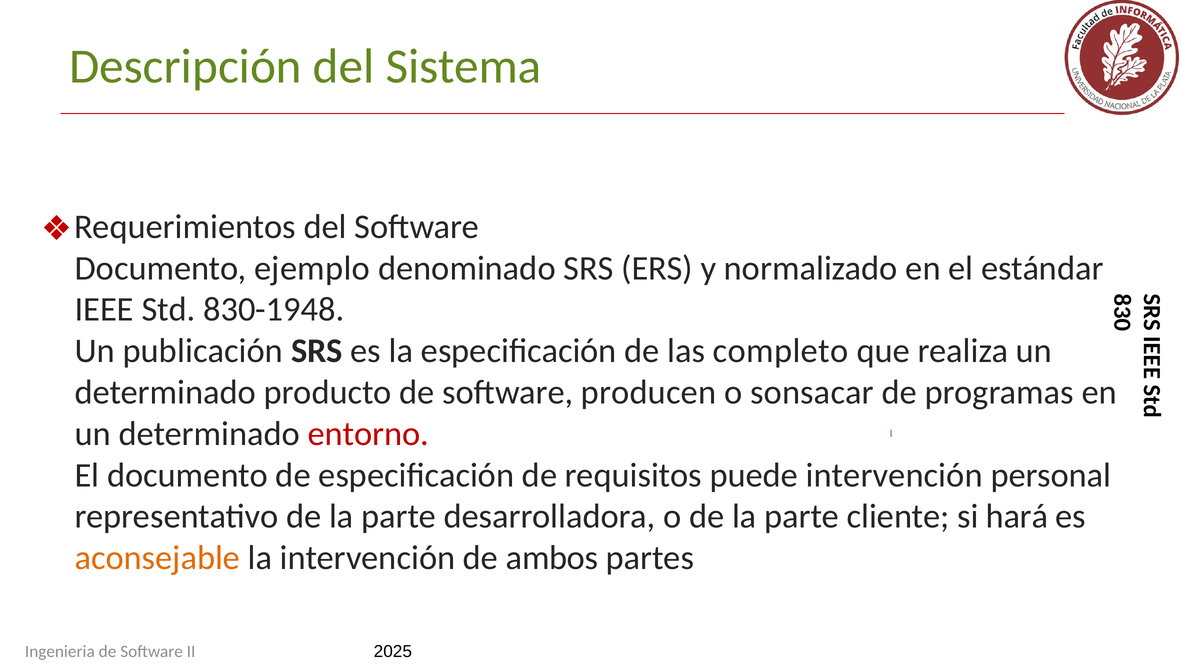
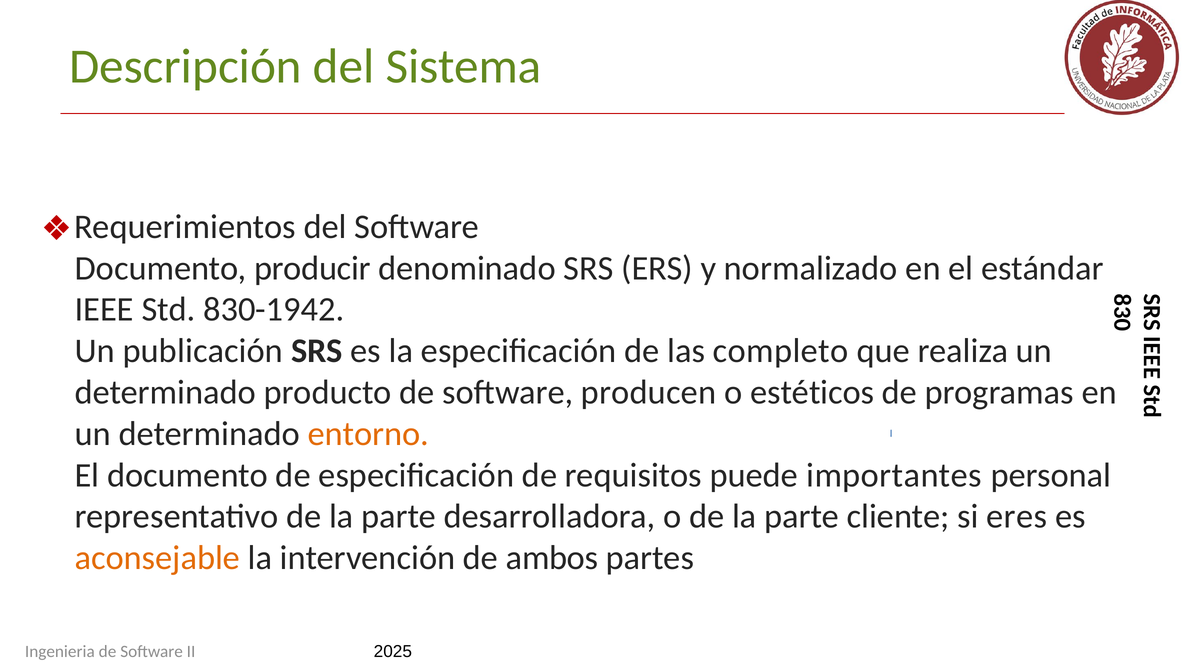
ejemplo: ejemplo -> producir (312, 268)
830-1948: 830-1948 -> 830-1942 (274, 310)
sonsacar: sonsacar -> estéticos (812, 392)
entorno colour: red -> orange (368, 434)
puede intervención: intervención -> importantes (894, 475)
hará: hará -> eres (1017, 517)
